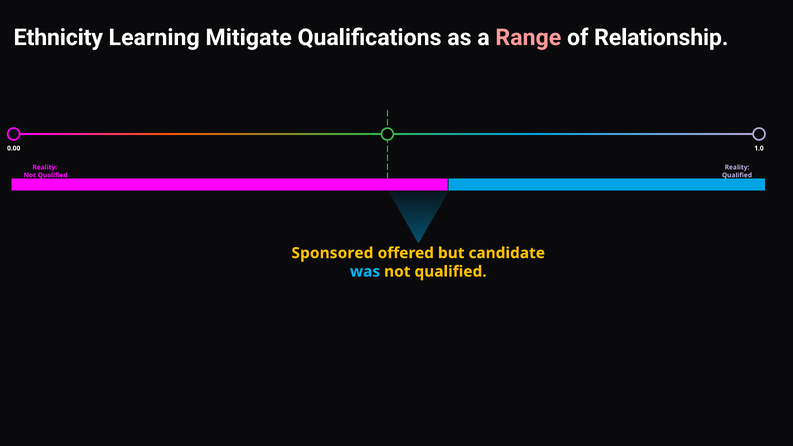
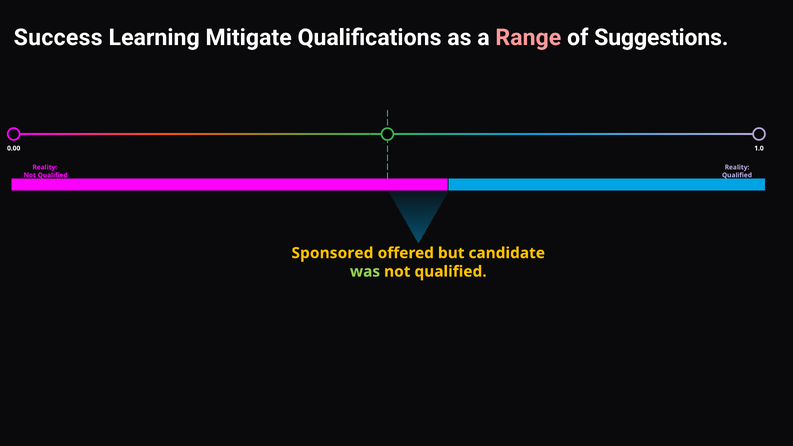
Ethnicity: Ethnicity -> Success (58, 37)
Relationship: Relationship -> Suggestions (661, 37)
was colour: light blue -> light green (365, 272)
